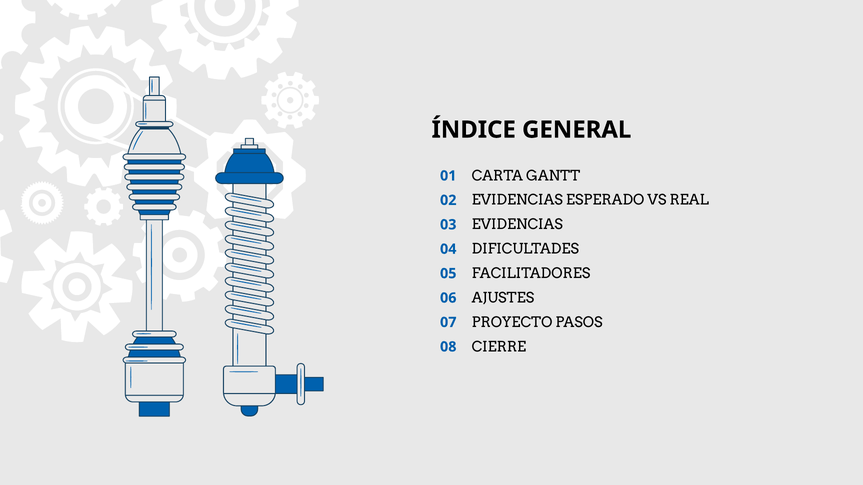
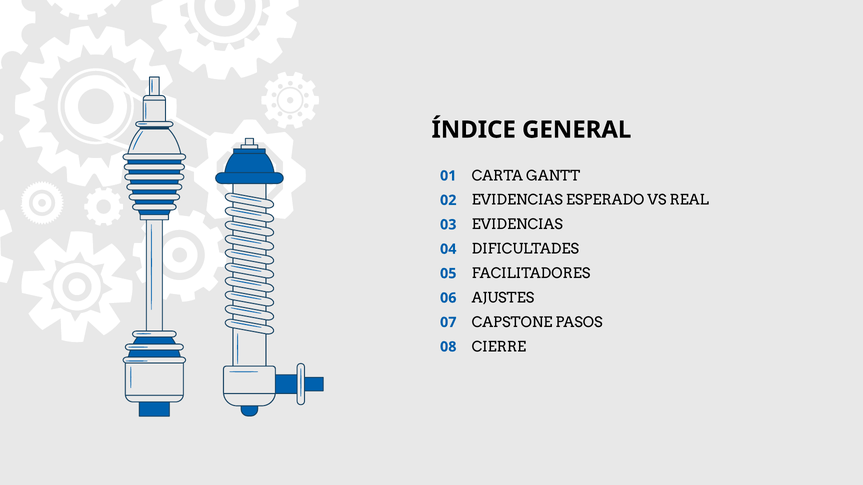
PROYECTO: PROYECTO -> CAPSTONE (512, 323)
